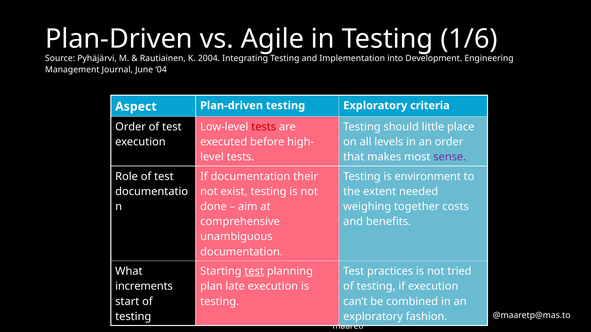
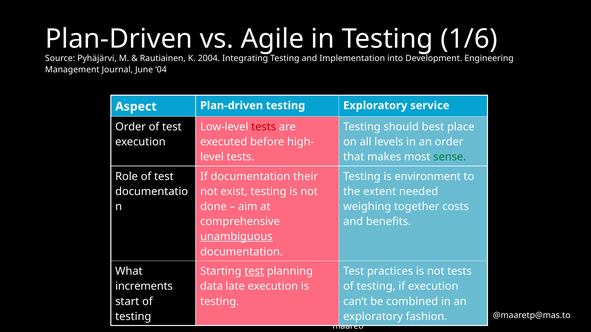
criteria: criteria -> service (430, 106)
little: little -> best (433, 127)
sense colour: purple -> green (450, 157)
unambiguous underline: none -> present (236, 237)
not tried: tried -> tests (459, 272)
plan: plan -> data (211, 287)
